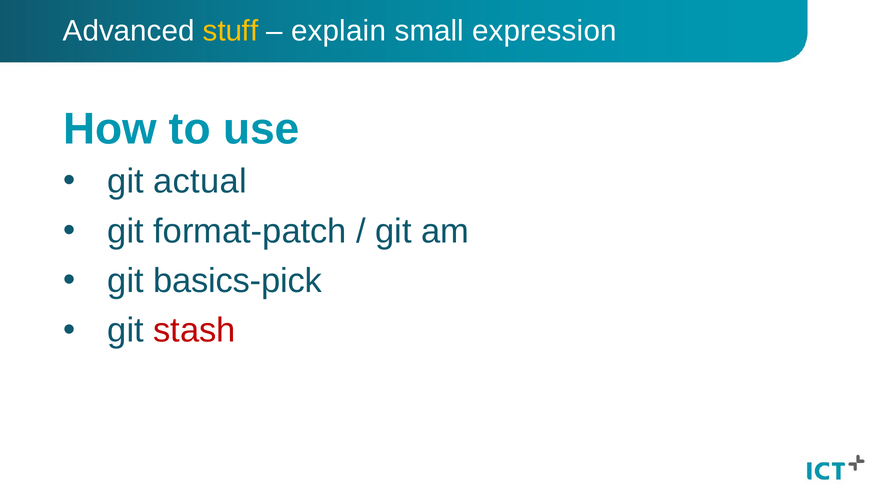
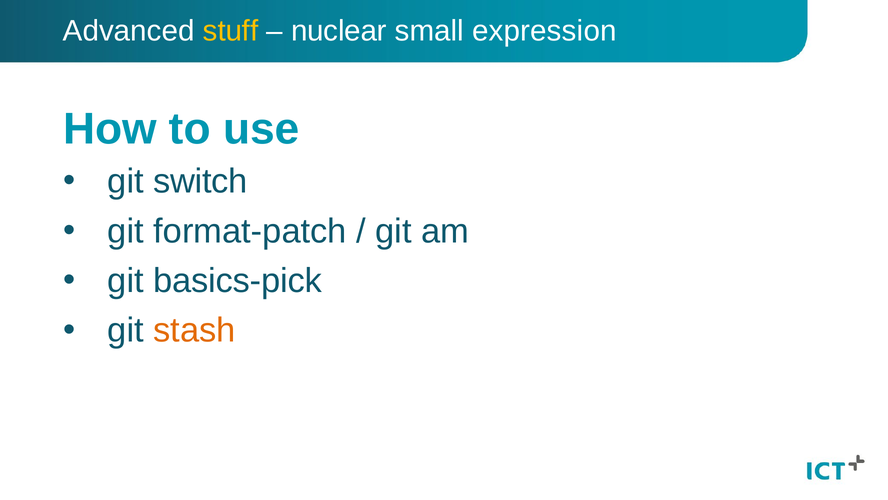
explain: explain -> nuclear (339, 31)
actual: actual -> switch (200, 181)
stash colour: red -> orange (194, 330)
